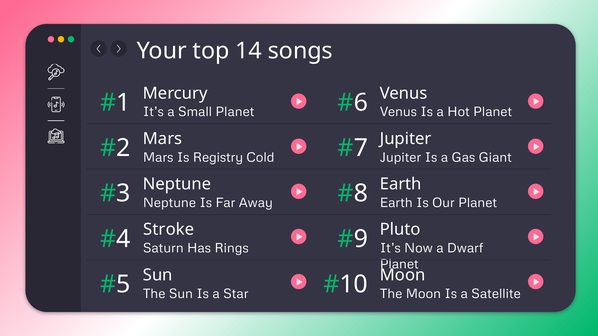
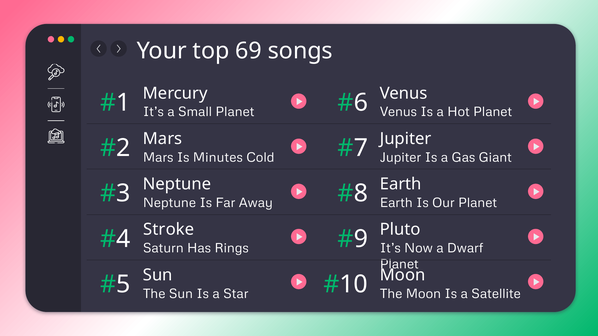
14: 14 -> 69 (249, 51)
Registry: Registry -> Minutes (218, 158)
